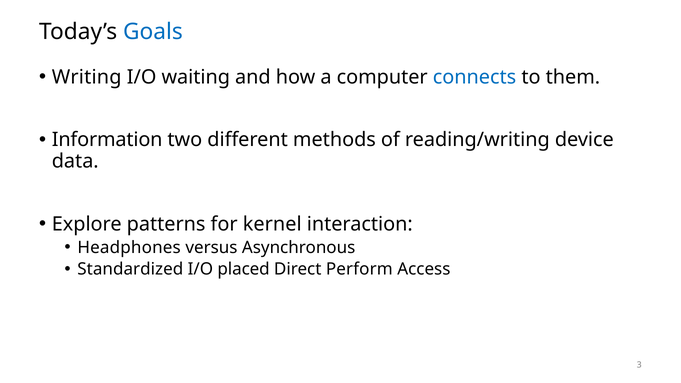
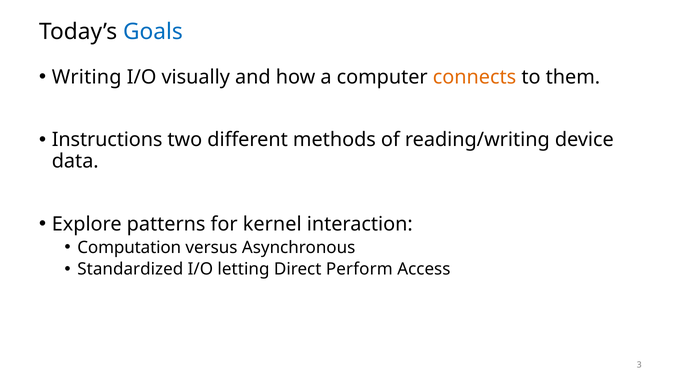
waiting: waiting -> visually (196, 77)
connects colour: blue -> orange (475, 77)
Information: Information -> Instructions (107, 140)
Headphones: Headphones -> Computation (129, 247)
placed: placed -> letting (244, 269)
